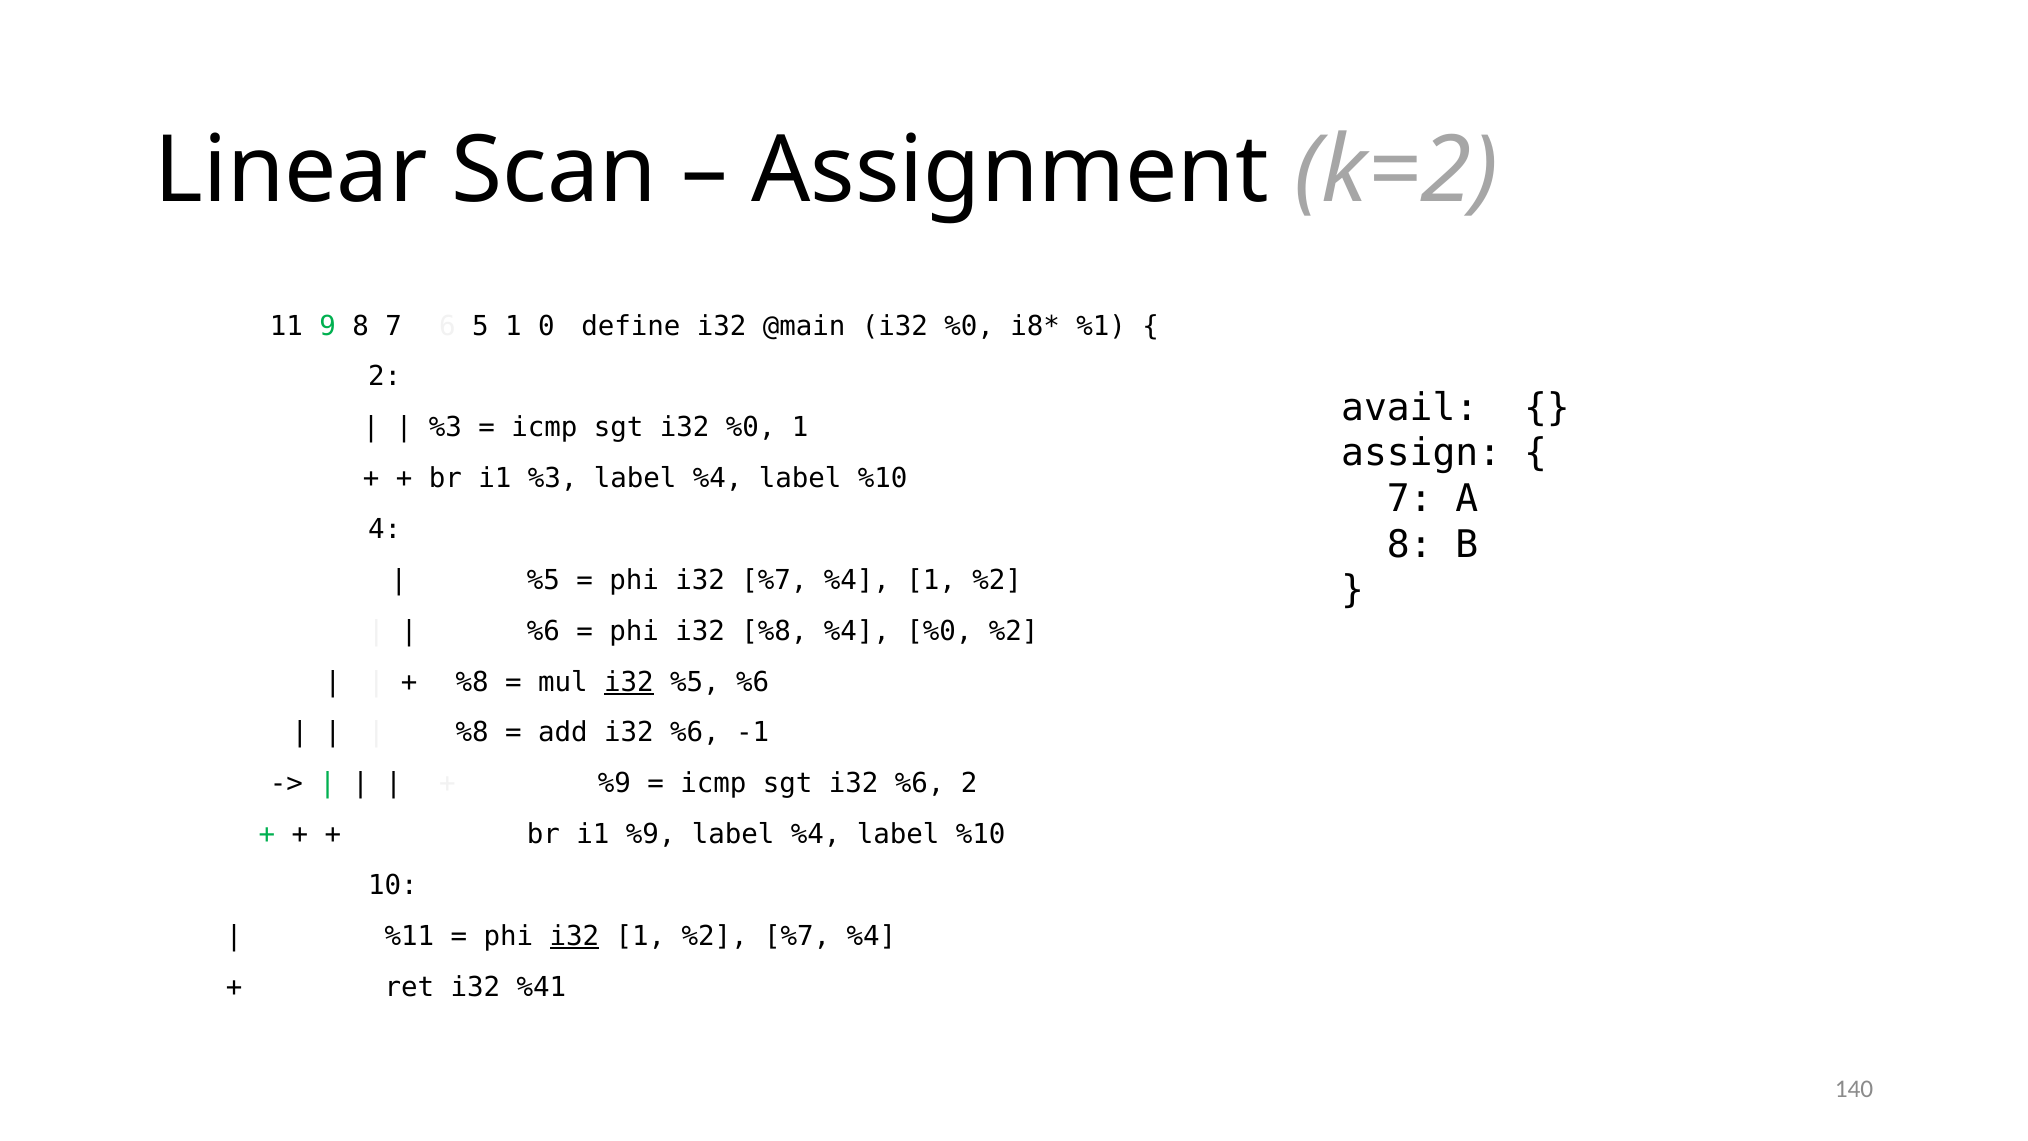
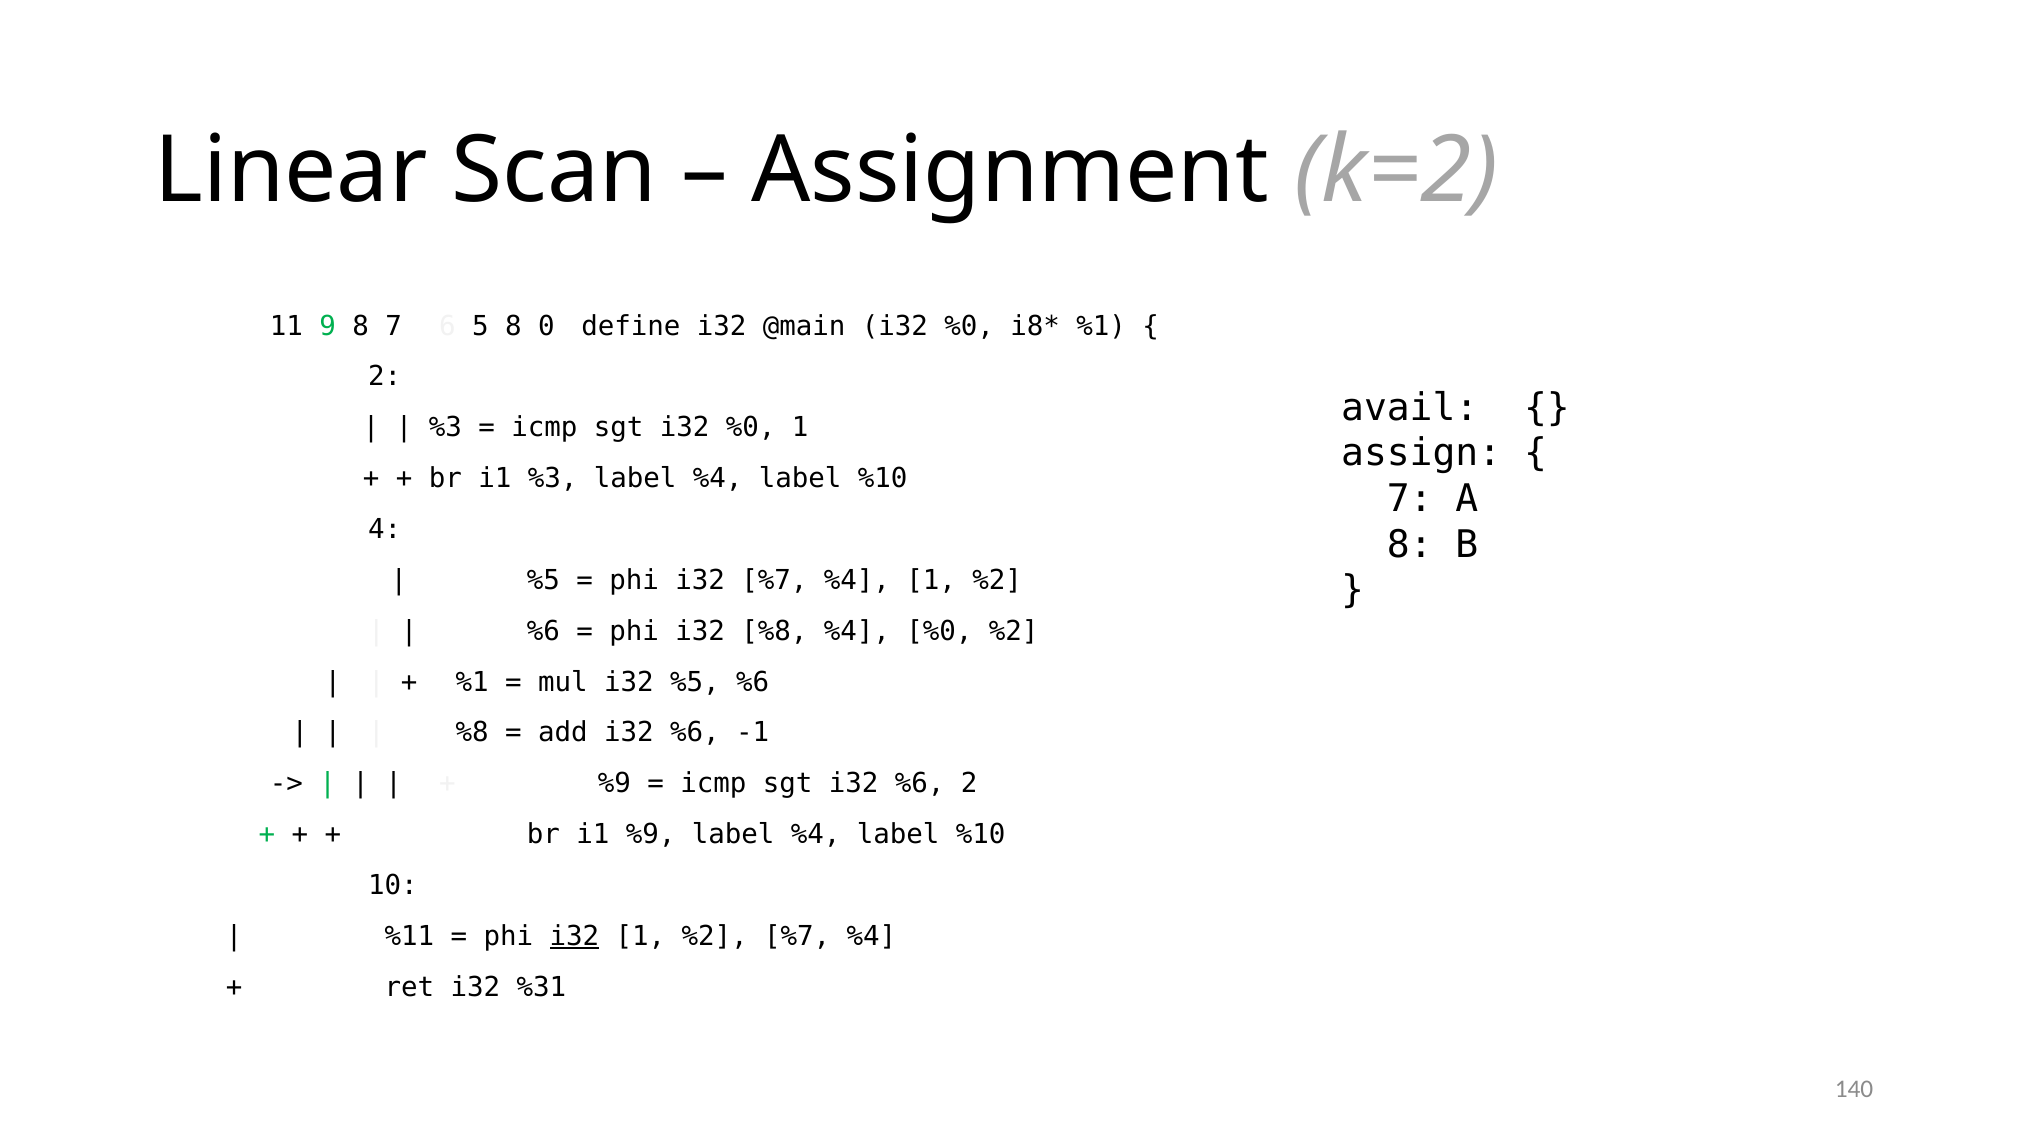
5 1: 1 -> 8 (513, 326)
%8: %8 -> %1 (472, 682)
i32 underline: present -> none (629, 682)
%41: %41 -> %31 (541, 987)
